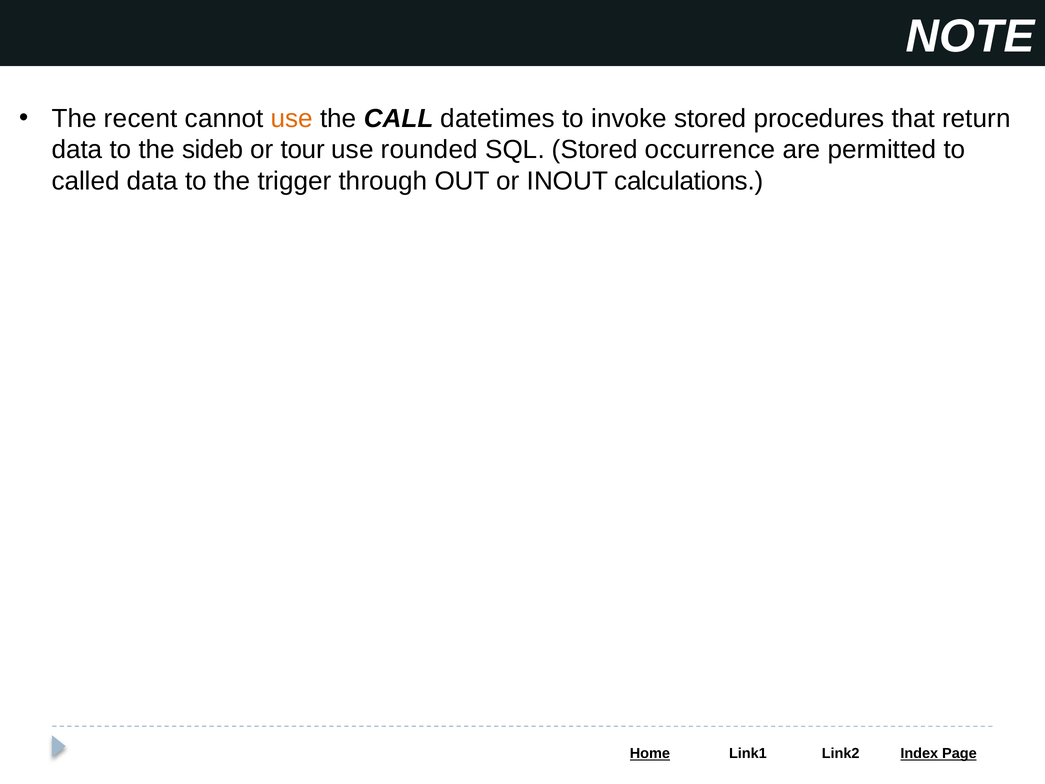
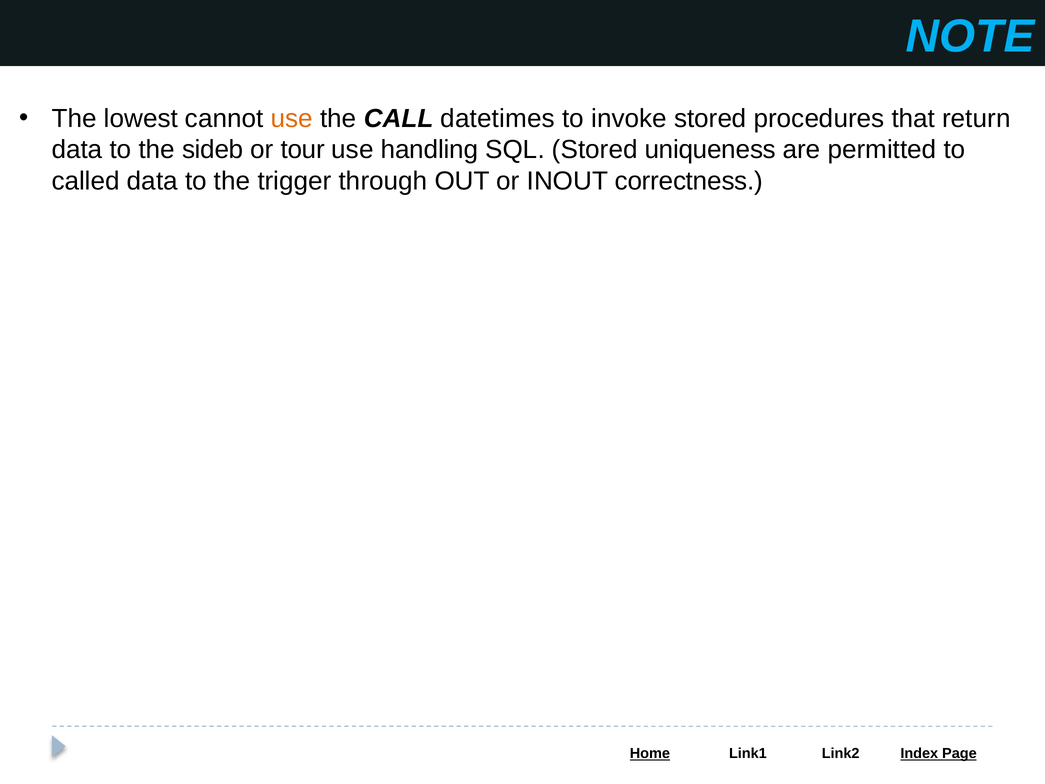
NOTE colour: white -> light blue (970, 36)
recent: recent -> lowest (141, 118)
rounded: rounded -> handling (429, 150)
occurrence: occurrence -> uniqueness (710, 150)
calculations: calculations -> correctness (689, 181)
